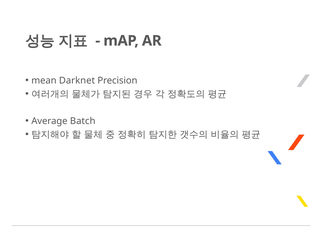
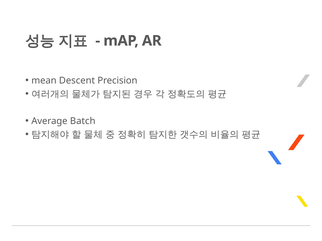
Darknet: Darknet -> Descent (77, 81)
